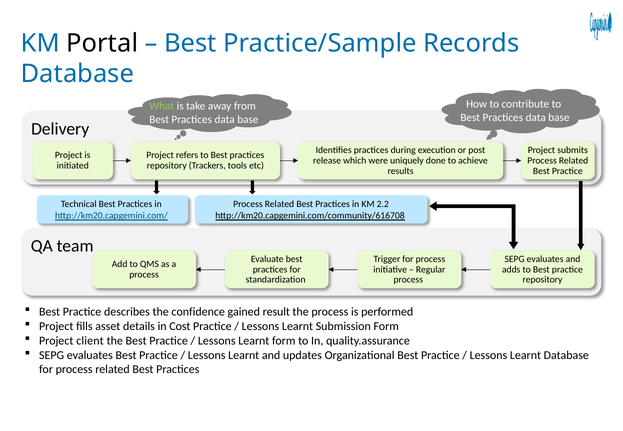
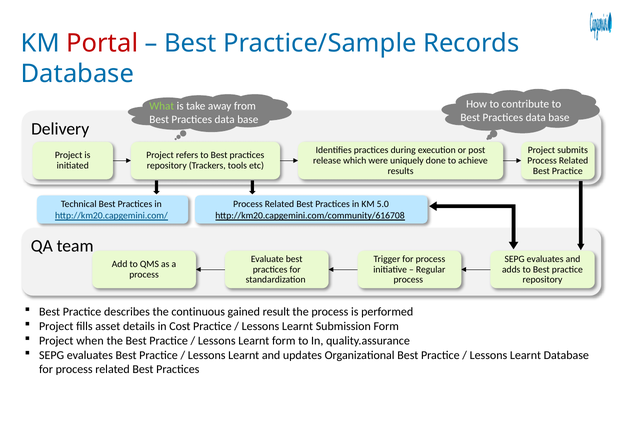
Portal colour: black -> red (102, 43)
2.2: 2.2 -> 5.0 (383, 204)
confidence: confidence -> continuous (198, 312)
client: client -> when (90, 341)
